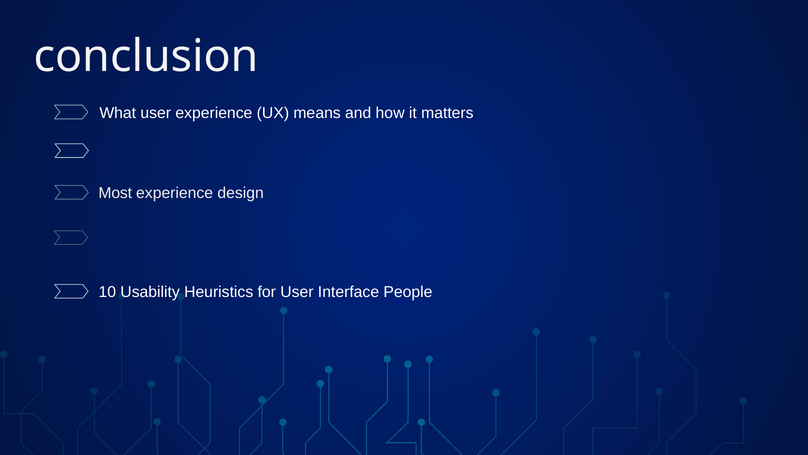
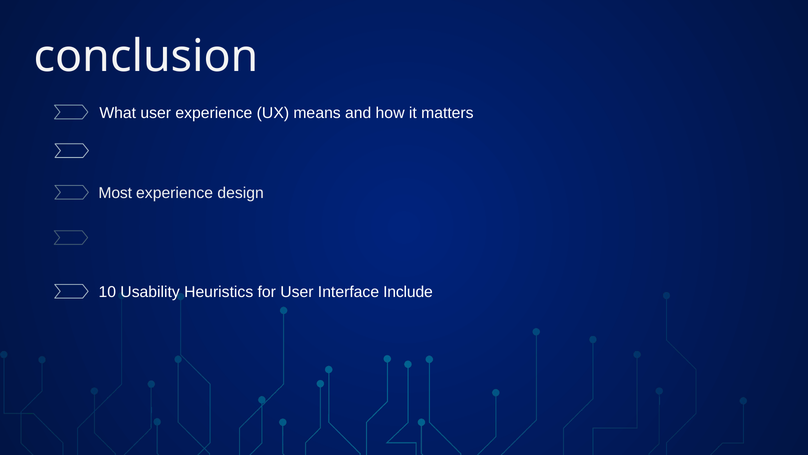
People: People -> Include (408, 292)
